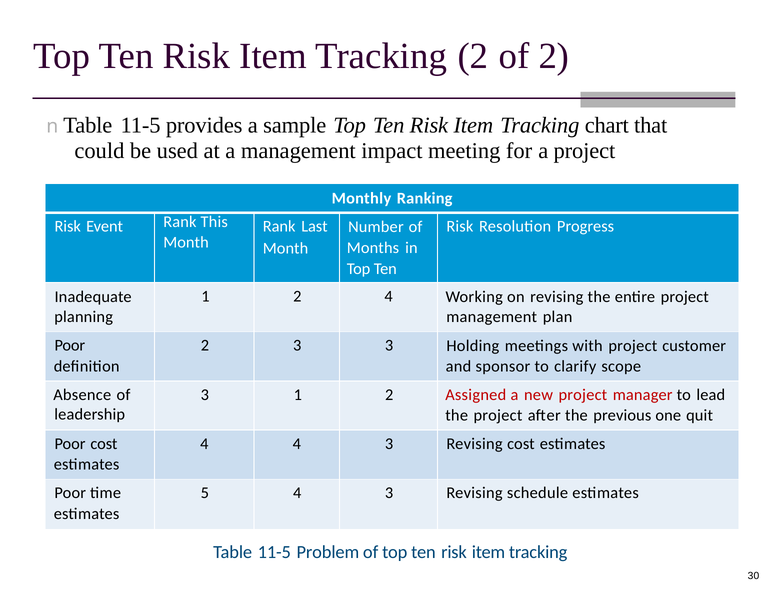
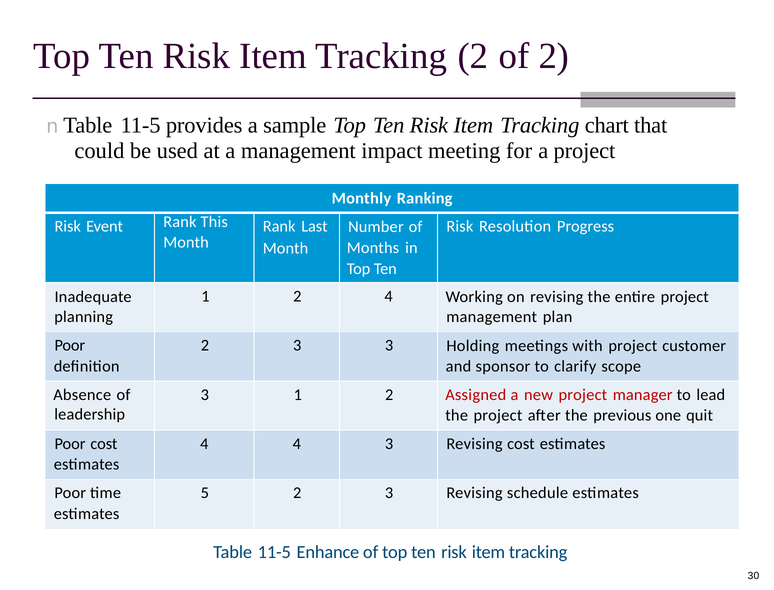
5 4: 4 -> 2 (297, 493)
Problem: Problem -> Enhance (328, 552)
